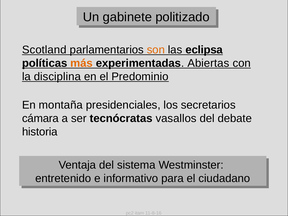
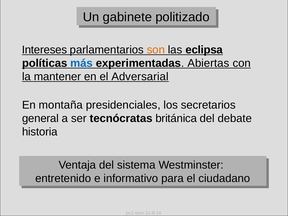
Scotland: Scotland -> Intereses (44, 50)
más colour: orange -> blue (82, 63)
disciplina: disciplina -> mantener (57, 77)
Predominio: Predominio -> Adversarial (140, 77)
cámara: cámara -> general (40, 118)
vasallos: vasallos -> británica (176, 118)
